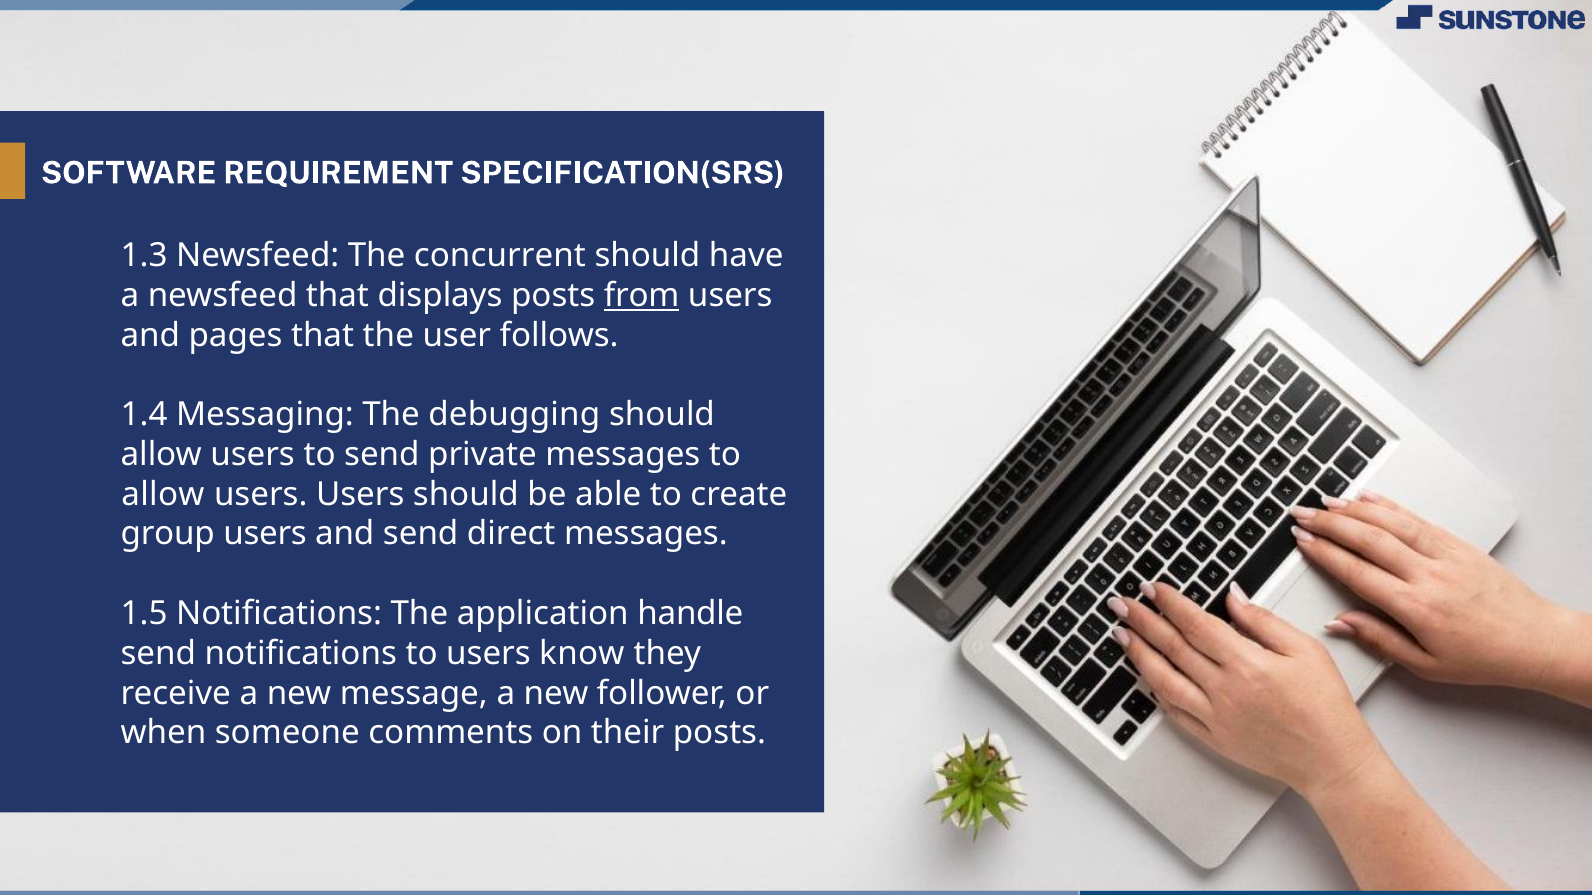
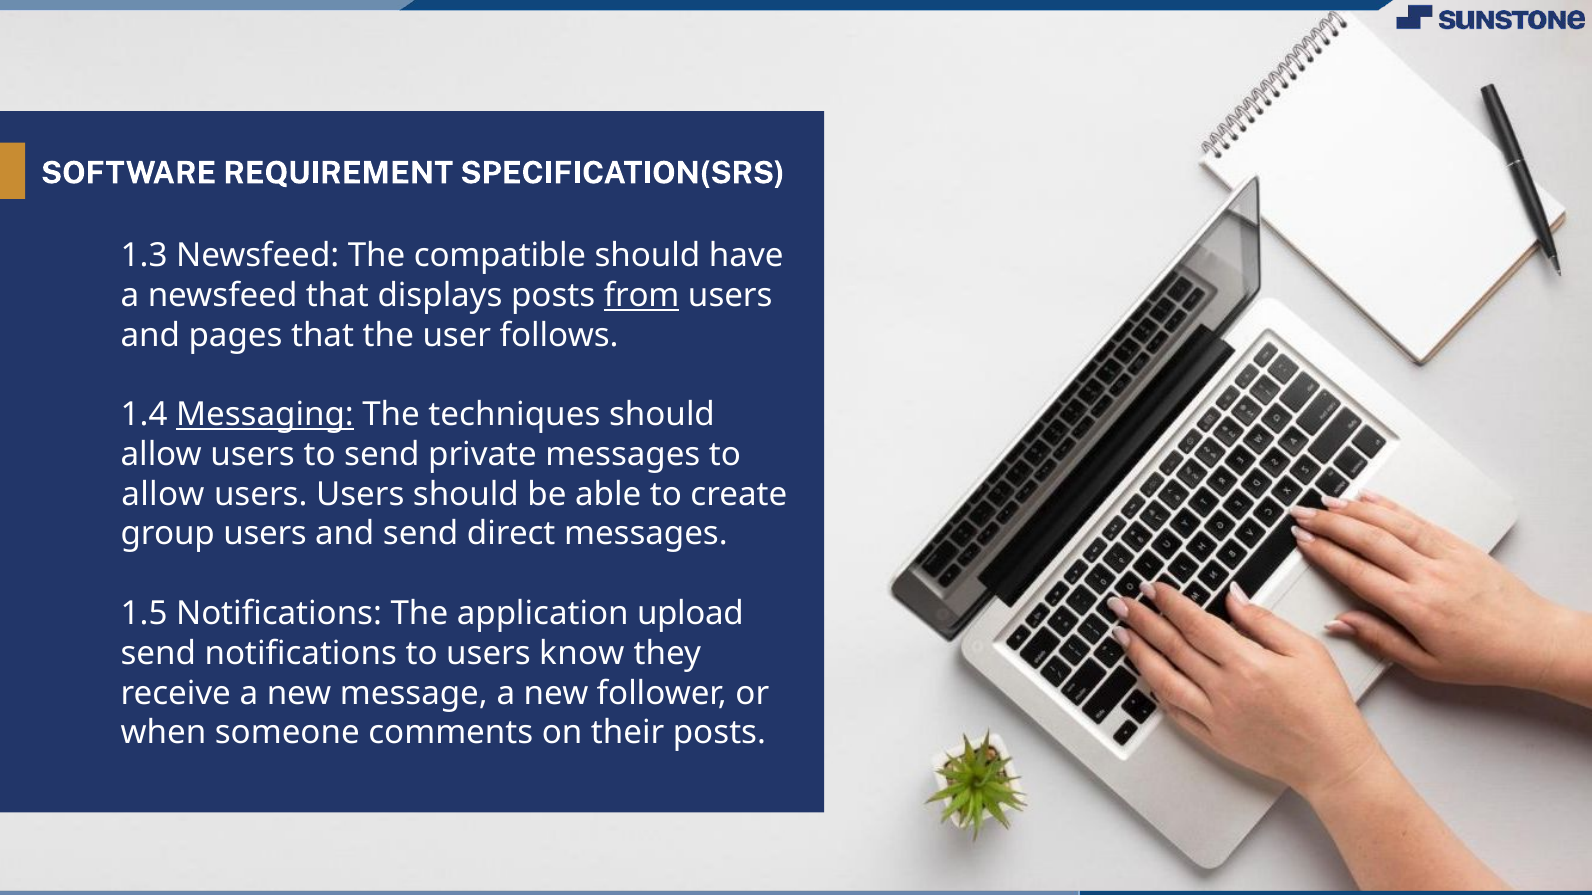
concurrent: concurrent -> compatible (500, 256)
Messaging underline: none -> present (265, 415)
debugging: debugging -> techniques (514, 415)
handle: handle -> upload (690, 614)
